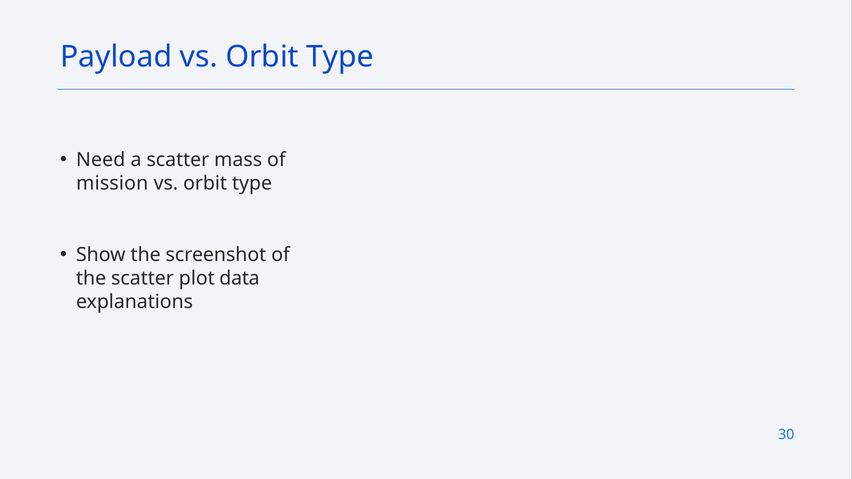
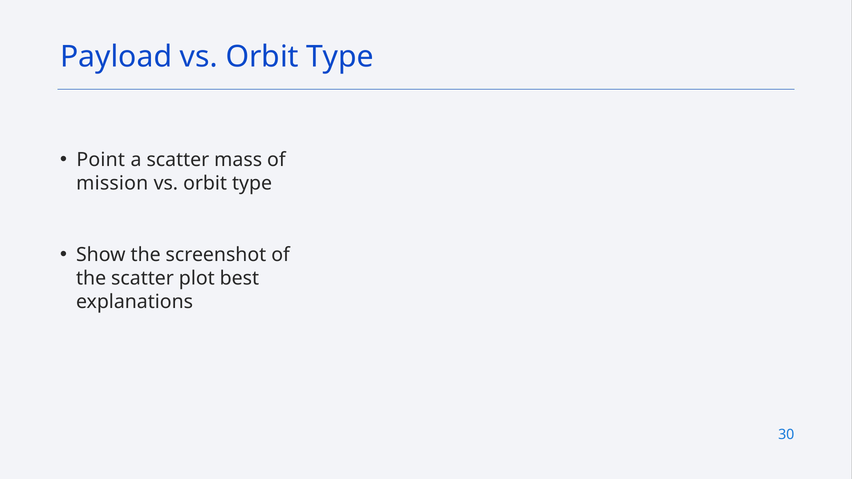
Need: Need -> Point (101, 160)
data: data -> best (239, 278)
